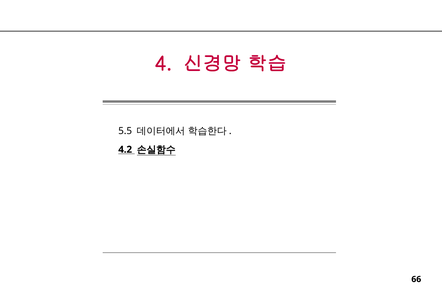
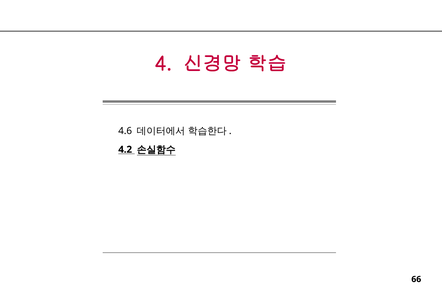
5.5: 5.5 -> 4.6 (125, 131)
